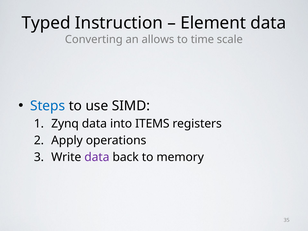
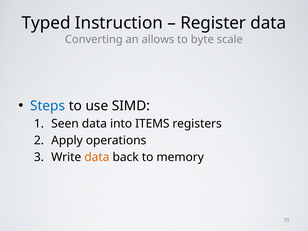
Element: Element -> Register (213, 23)
time: time -> byte (202, 40)
Zynq: Zynq -> Seen (65, 124)
data colour: purple -> orange (97, 157)
